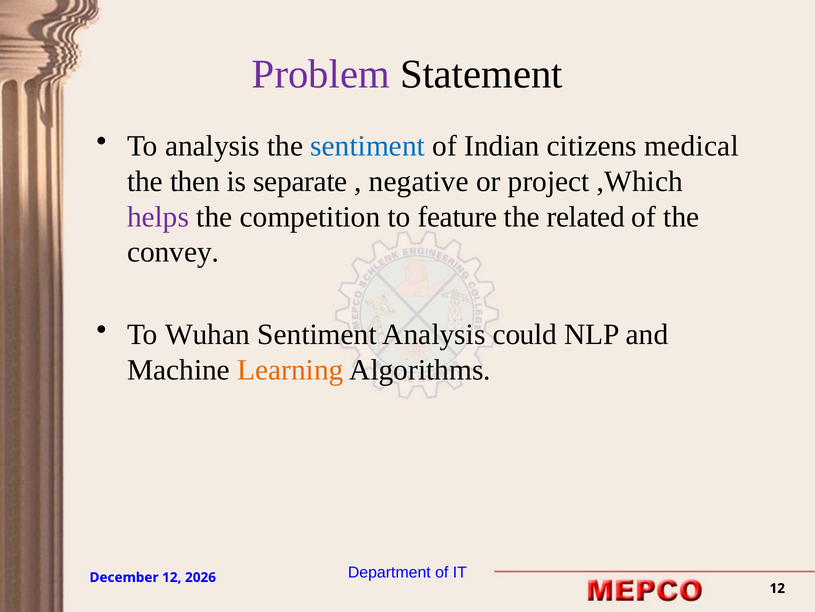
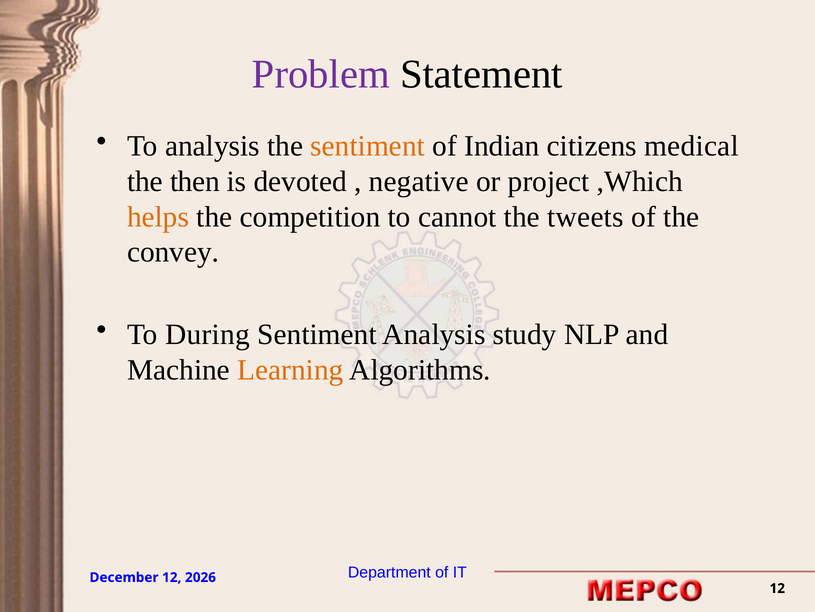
sentiment colour: blue -> orange (368, 146)
separate: separate -> devoted (300, 181)
helps colour: purple -> orange (158, 217)
feature: feature -> cannot (457, 217)
related: related -> tweets (586, 217)
Wuhan: Wuhan -> During (207, 334)
could: could -> study (525, 334)
